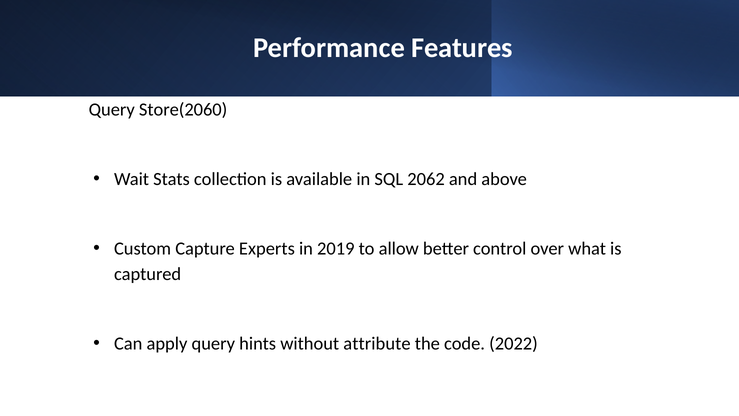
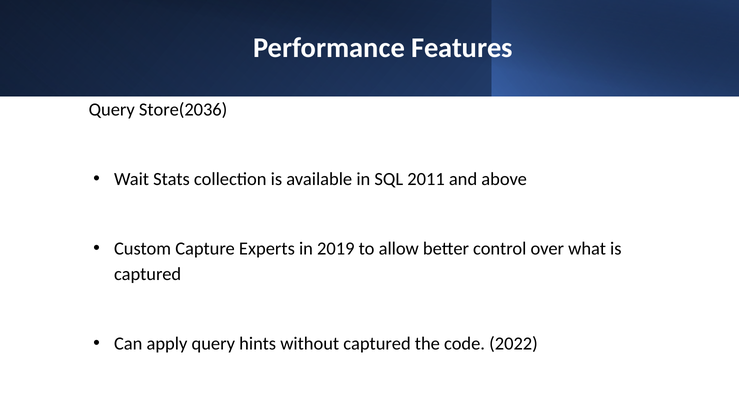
Store(2060: Store(2060 -> Store(2036 (183, 109)
2062: 2062 -> 2011 (426, 179)
without attribute: attribute -> captured (377, 344)
